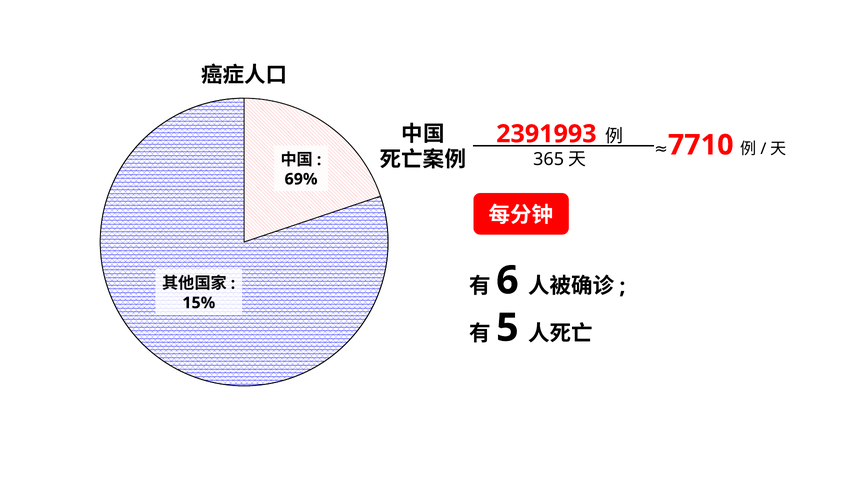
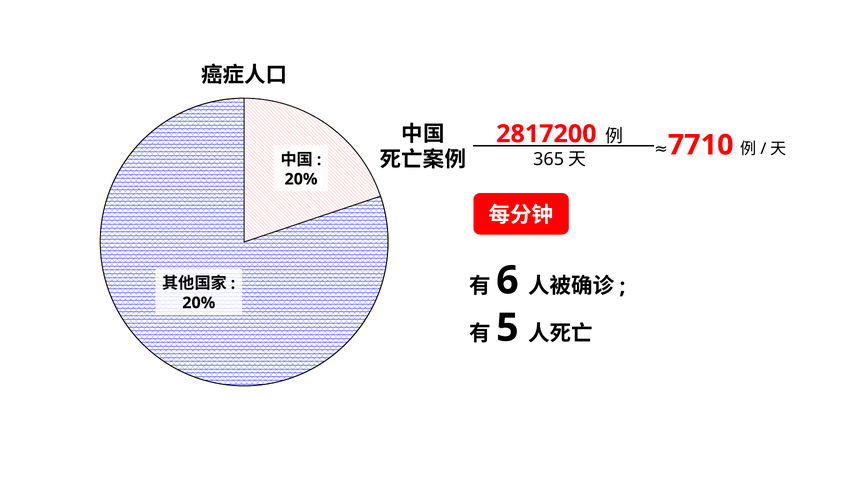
2391993: 2391993 -> 2817200 (546, 134)
69%: 69% -> 20% (301, 179)
15%: 15% -> 20% (199, 303)
